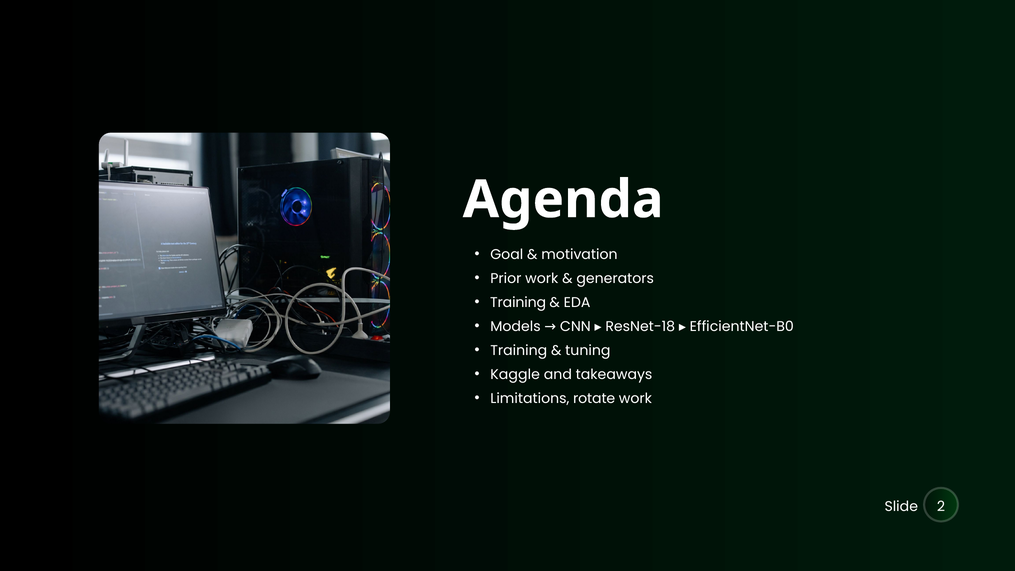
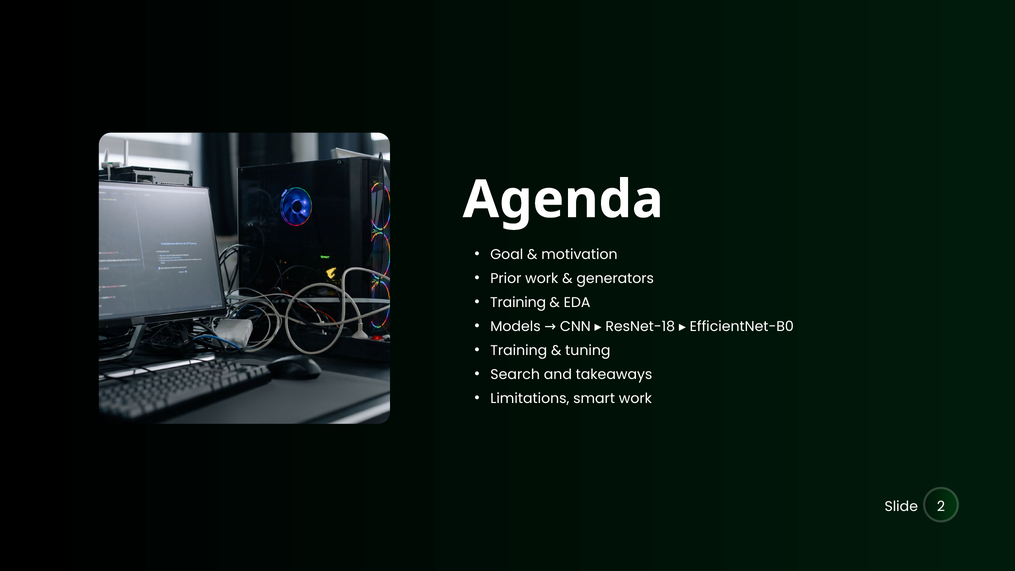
Kaggle: Kaggle -> Search (515, 374)
rotate: rotate -> smart (594, 398)
